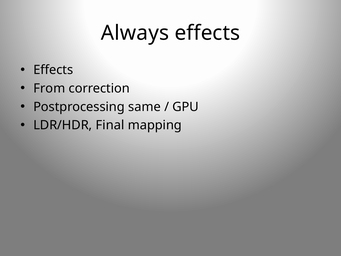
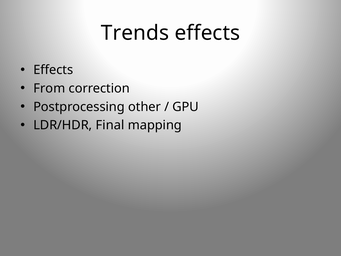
Always: Always -> Trends (135, 33)
same: same -> other (145, 107)
